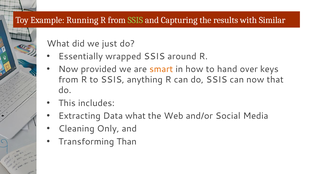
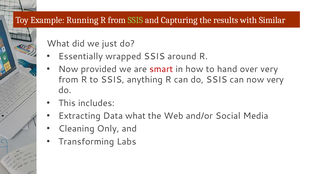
smart colour: orange -> red (161, 69)
over keys: keys -> very (269, 69)
now that: that -> very (275, 80)
Than: Than -> Labs (126, 141)
